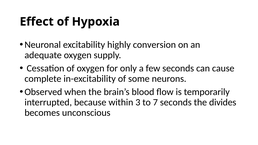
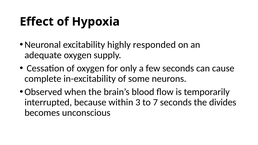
conversion: conversion -> responded (154, 45)
